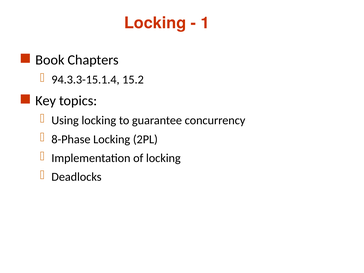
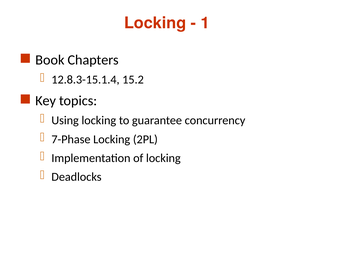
94.3.3-15.1.4: 94.3.3-15.1.4 -> 12.8.3-15.1.4 (85, 80)
8-Phase: 8-Phase -> 7-Phase (71, 139)
